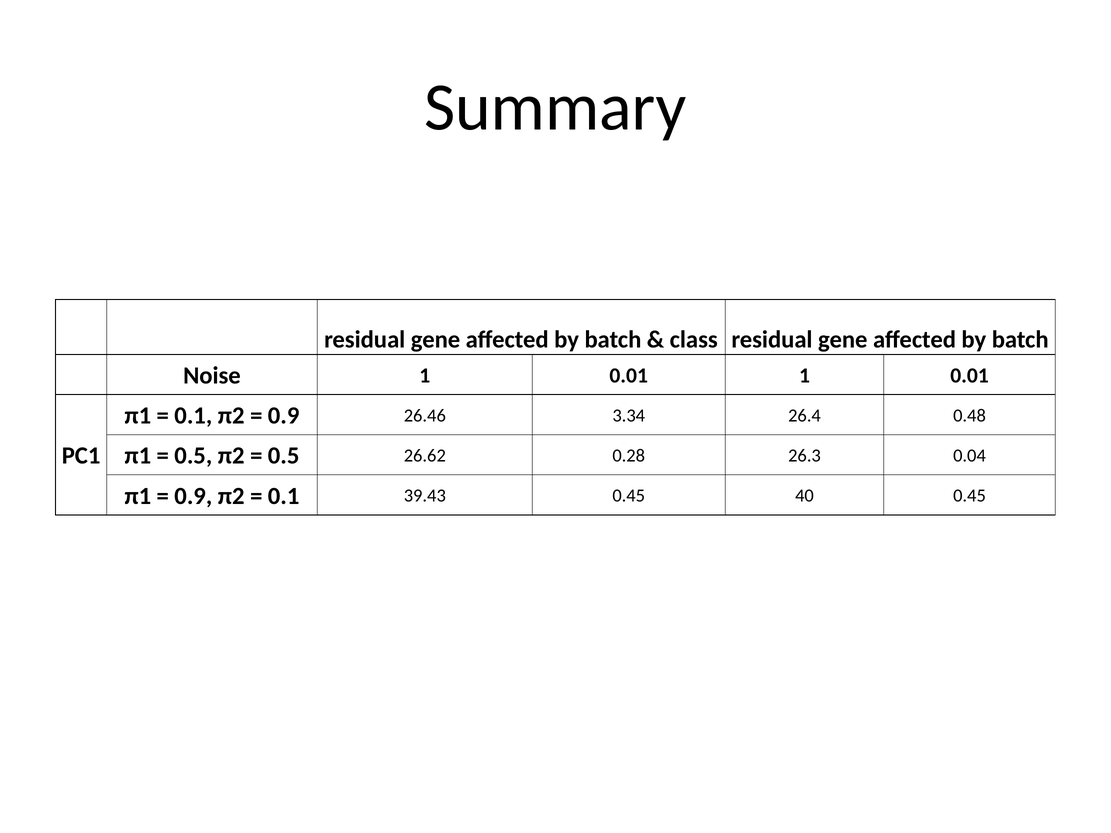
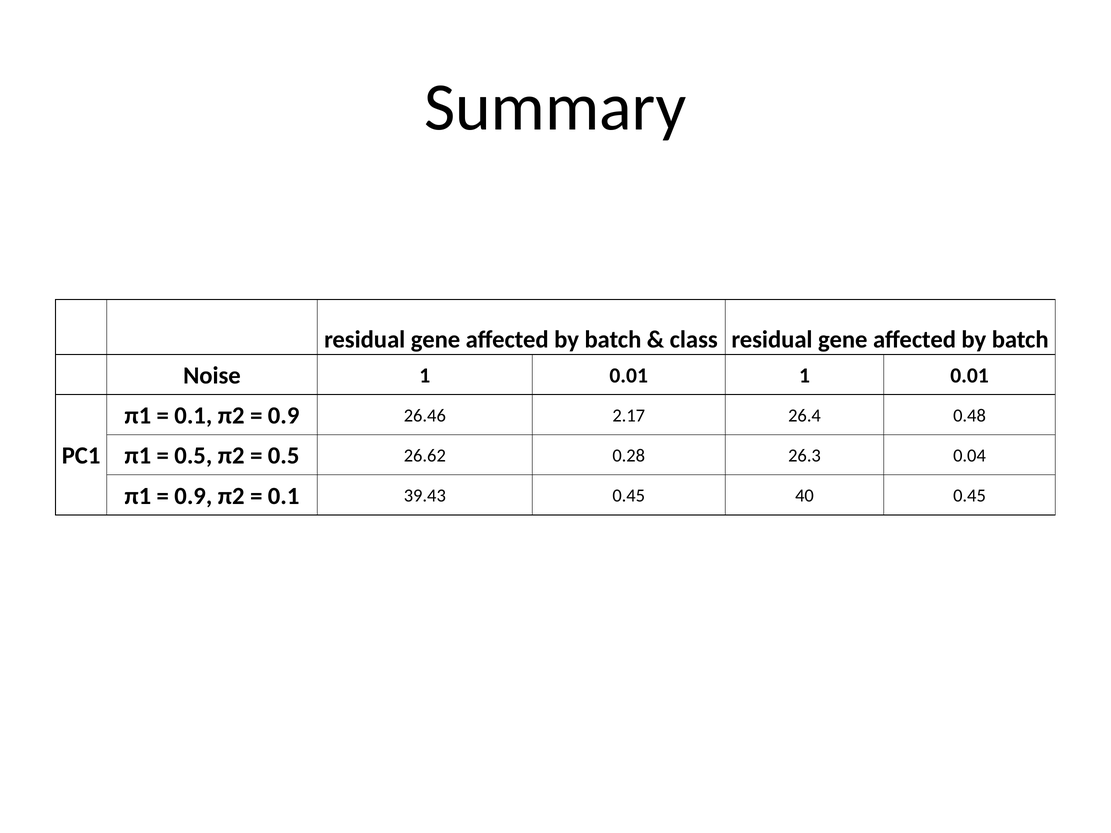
3.34: 3.34 -> 2.17 (629, 416)
